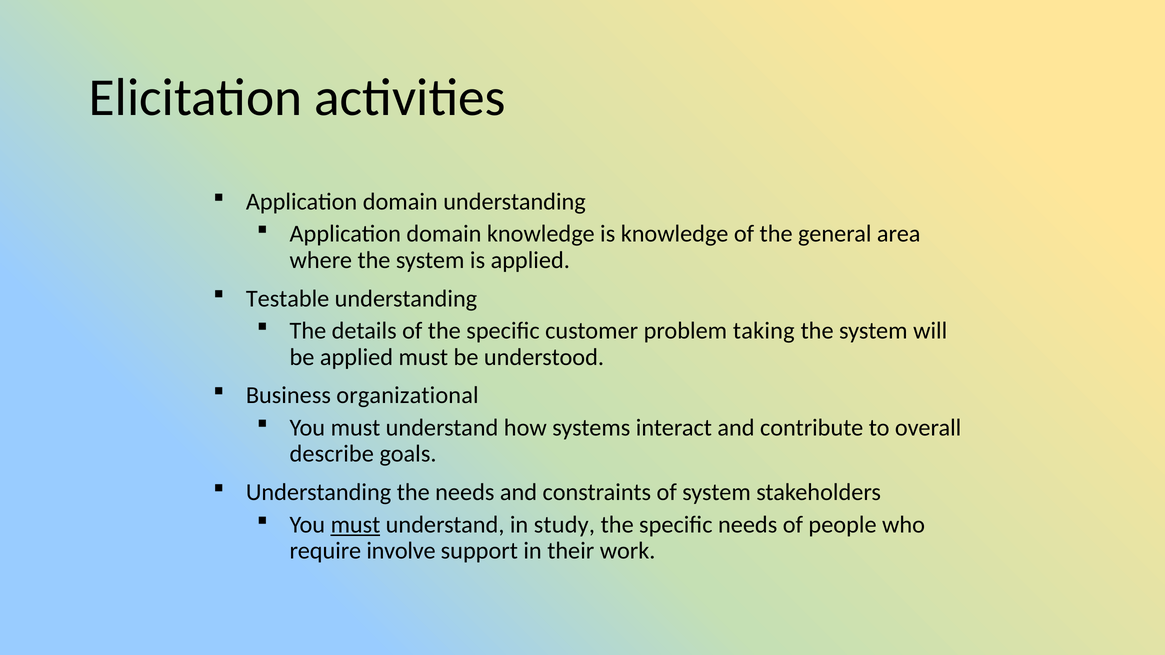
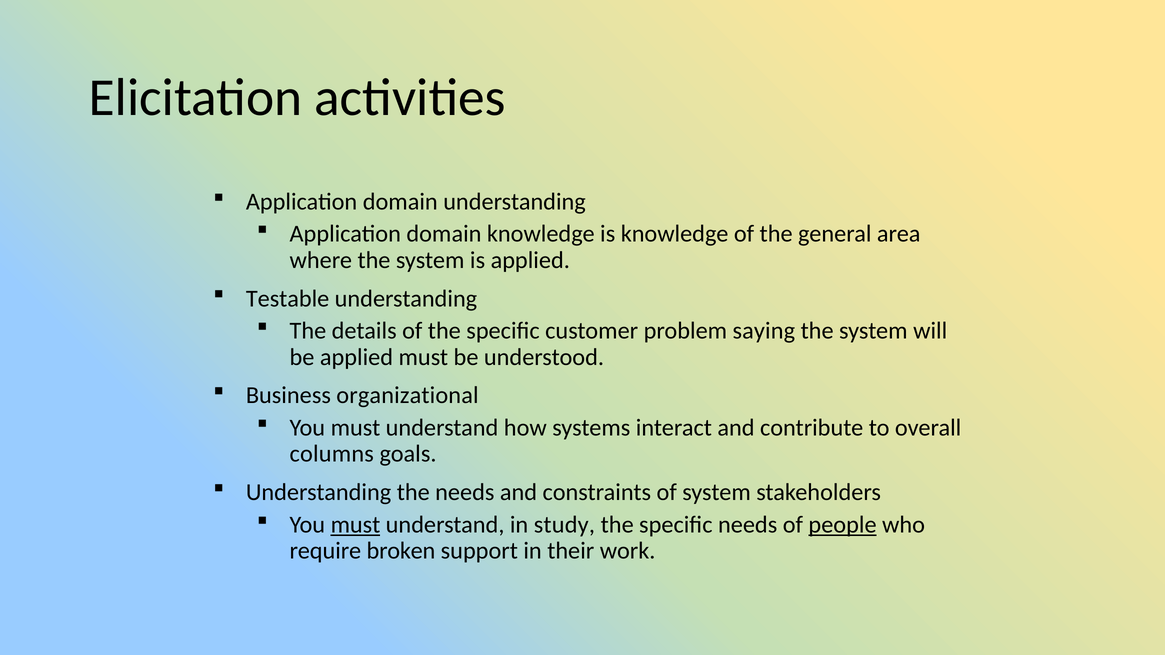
taking: taking -> saying (764, 331)
describe: describe -> columns (332, 454)
people underline: none -> present (843, 525)
involve: involve -> broken (401, 551)
